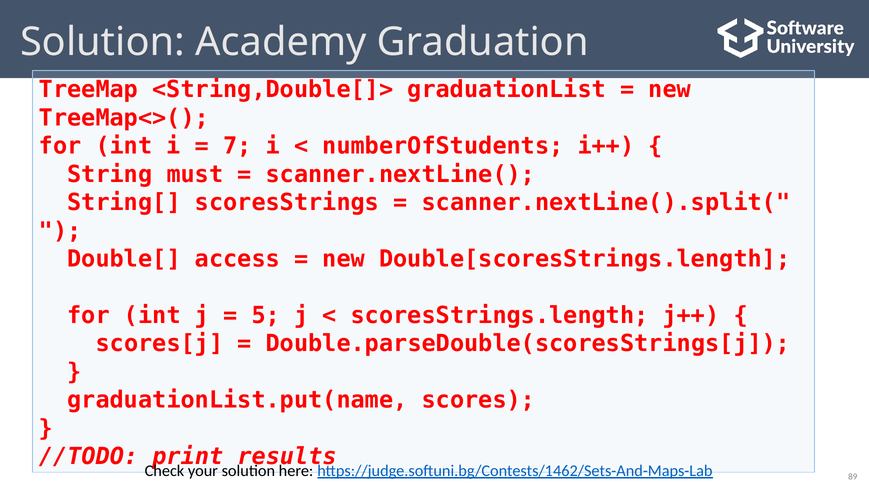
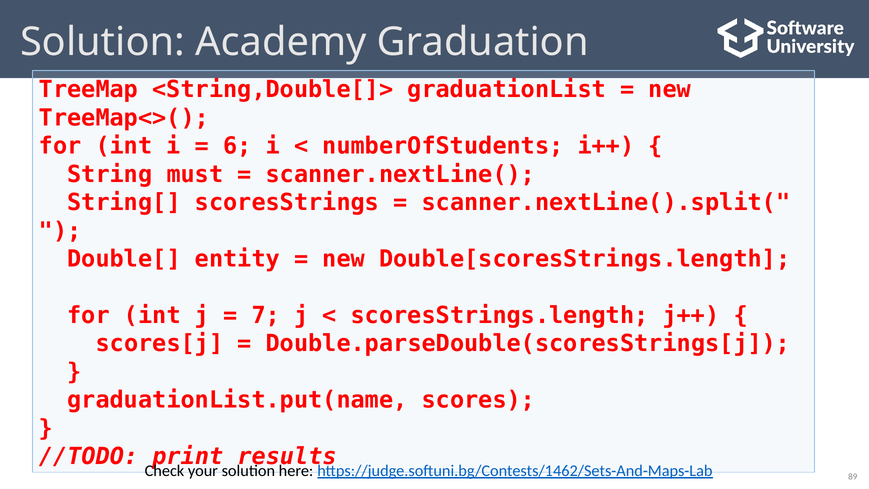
7: 7 -> 6 (237, 146)
access: access -> entity (237, 259)
5: 5 -> 7 (266, 315)
